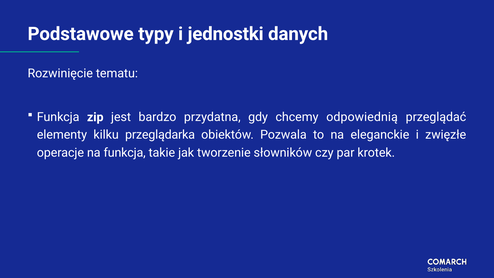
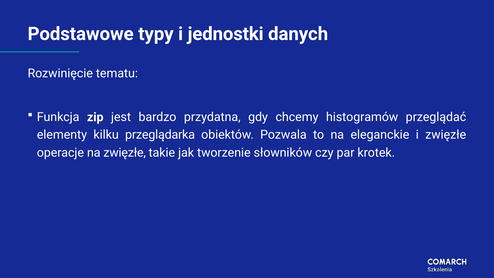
odpowiednią: odpowiednią -> histogramów (362, 117)
na funkcja: funkcja -> zwięzłe (125, 153)
